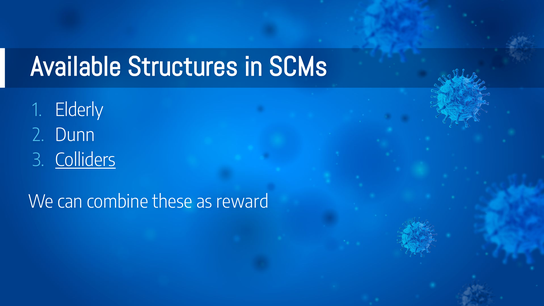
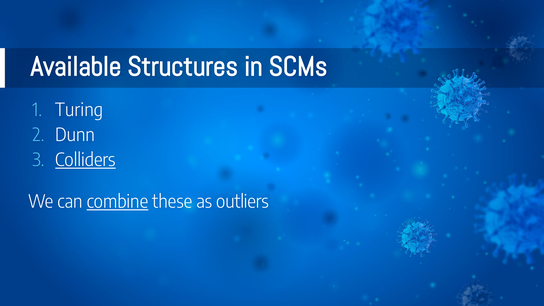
Elderly: Elderly -> Turing (79, 110)
combine underline: none -> present (118, 202)
reward: reward -> outliers (243, 202)
